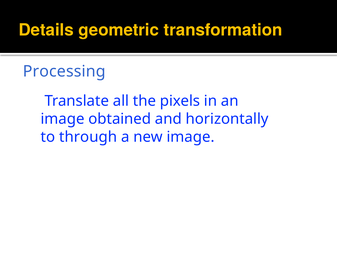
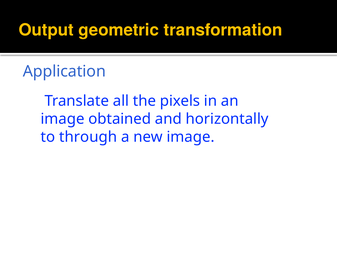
Details: Details -> Output (46, 30)
Processing: Processing -> Application (64, 71)
